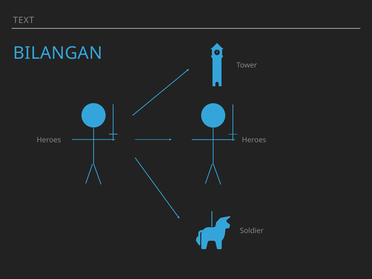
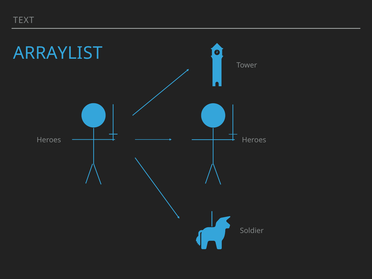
BILANGAN: BILANGAN -> ARRAYLIST (58, 53)
